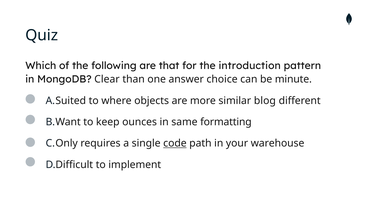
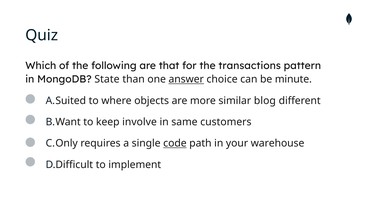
introduction: introduction -> transactions (250, 66)
Clear: Clear -> State (107, 79)
answer underline: none -> present (186, 79)
ounces: ounces -> involve (140, 122)
formatting: formatting -> customers (226, 122)
